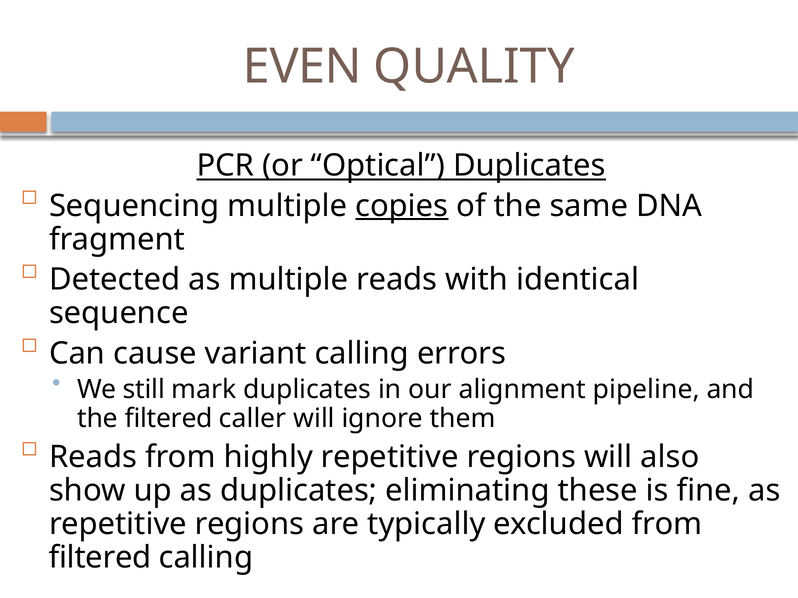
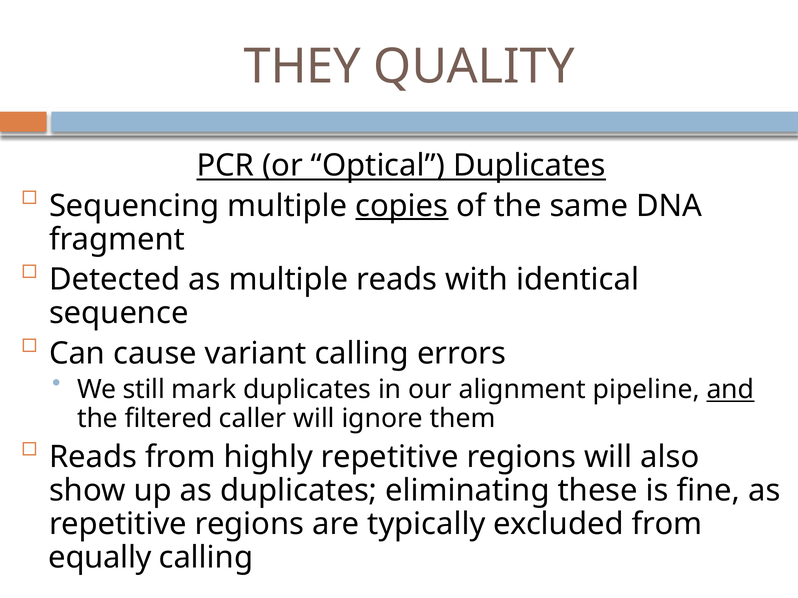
EVEN: EVEN -> THEY (302, 67)
and underline: none -> present (730, 390)
filtered: filtered -> equally (100, 558)
